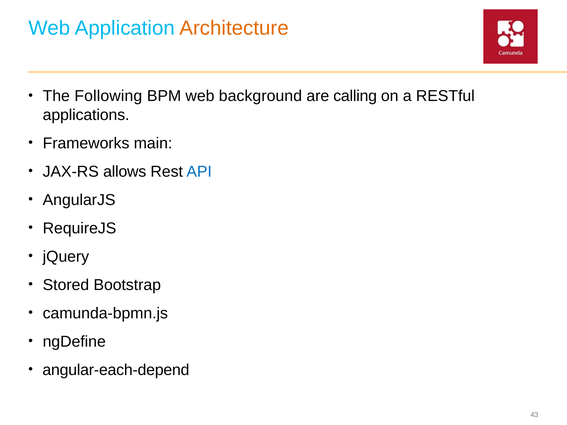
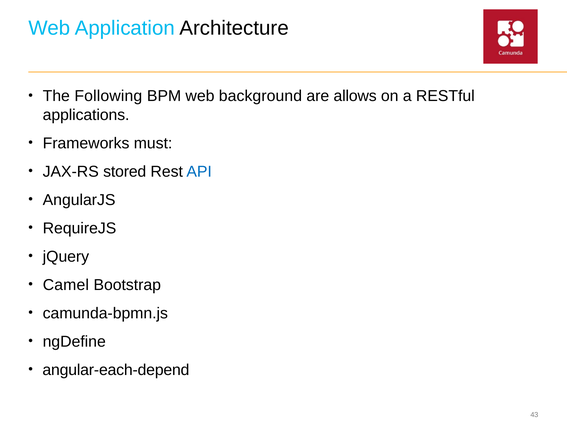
Architecture colour: orange -> black (234, 28)
calling: calling -> allows (355, 96)
main: main -> must (153, 143)
allows: allows -> stored (125, 172)
Stored: Stored -> Camel (66, 285)
